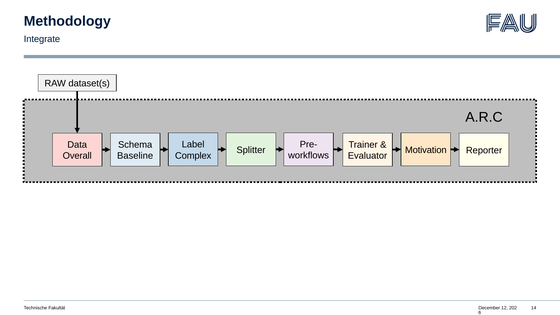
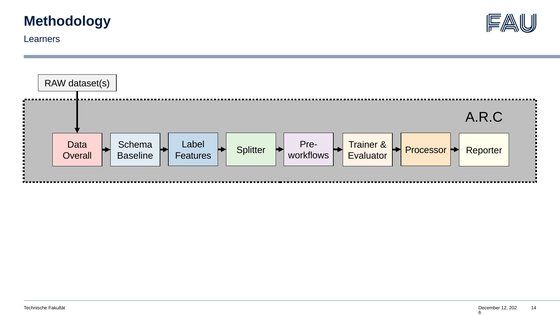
Integrate: Integrate -> Learners (42, 39)
Motivation: Motivation -> Processor (426, 150)
Complex: Complex -> Features (193, 156)
